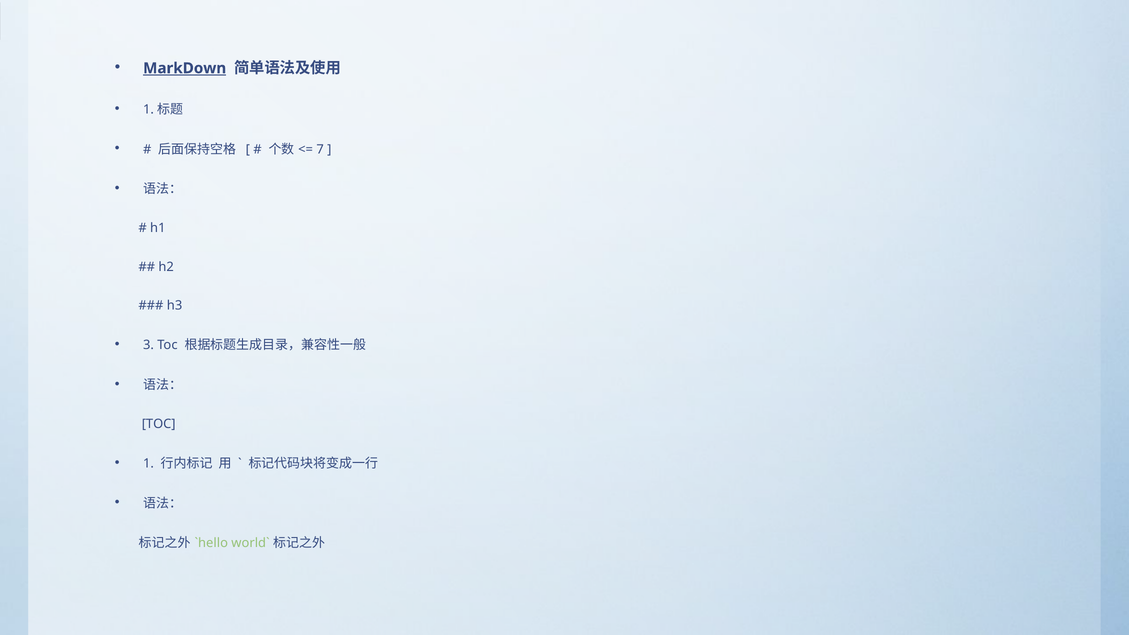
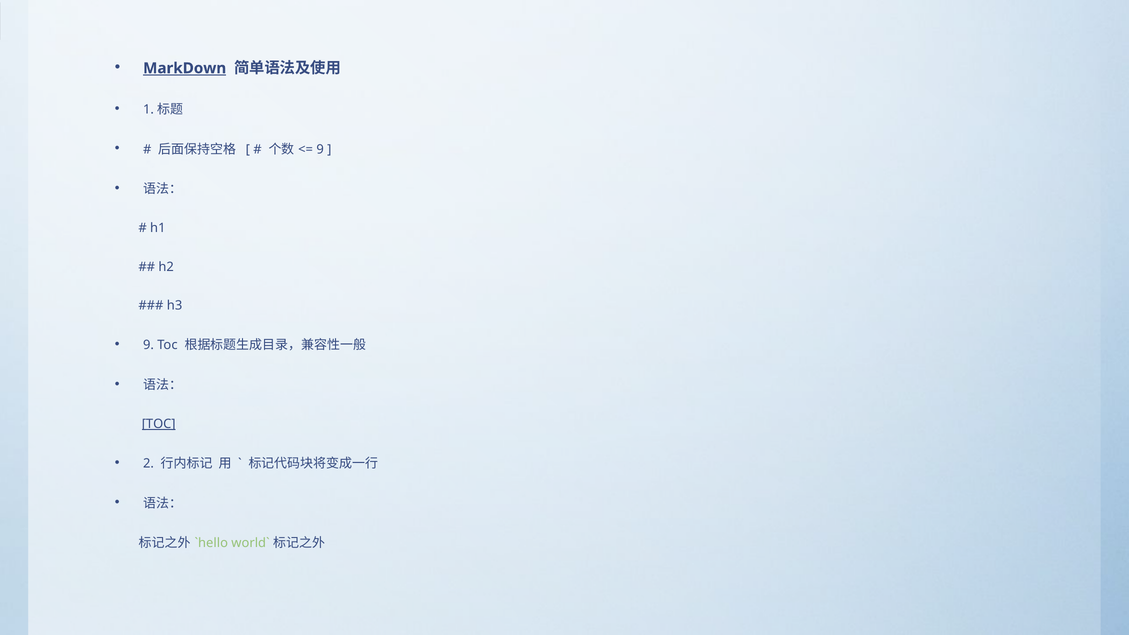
7: 7 -> 9 (320, 149)
3: 3 -> 9 (148, 345)
TOC underline: none -> present (159, 424)
1: 1 -> 2 (148, 464)
